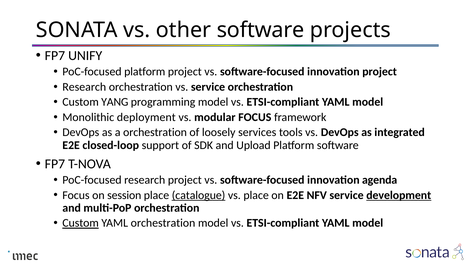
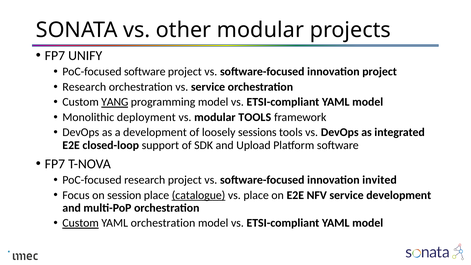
other software: software -> modular (260, 30)
PoC-focused platform: platform -> software (145, 72)
YANG underline: none -> present (115, 102)
modular FOCUS: FOCUS -> TOOLS (255, 117)
a orchestration: orchestration -> development (155, 132)
services: services -> sessions (257, 132)
agenda: agenda -> invited (380, 180)
development underline: present -> none (399, 195)
